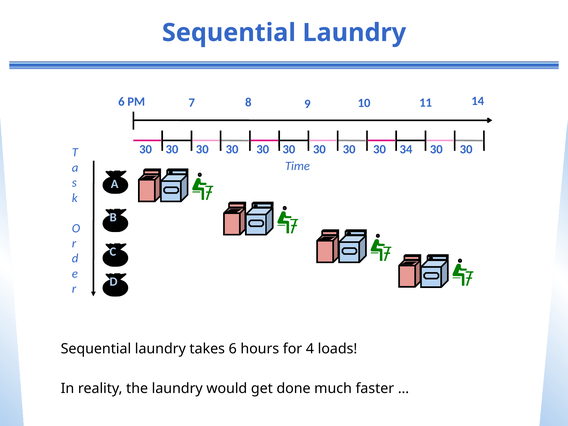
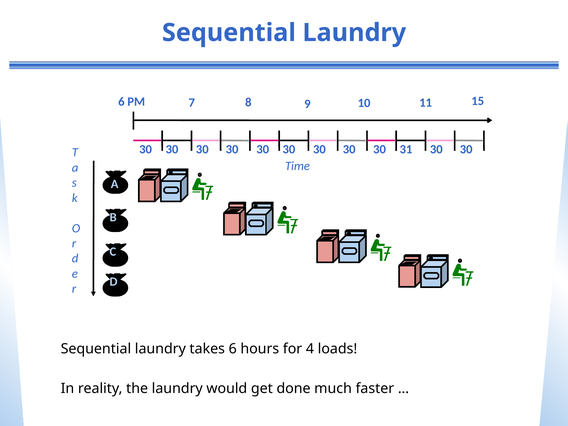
14: 14 -> 15 (478, 101)
34: 34 -> 31 (406, 149)
